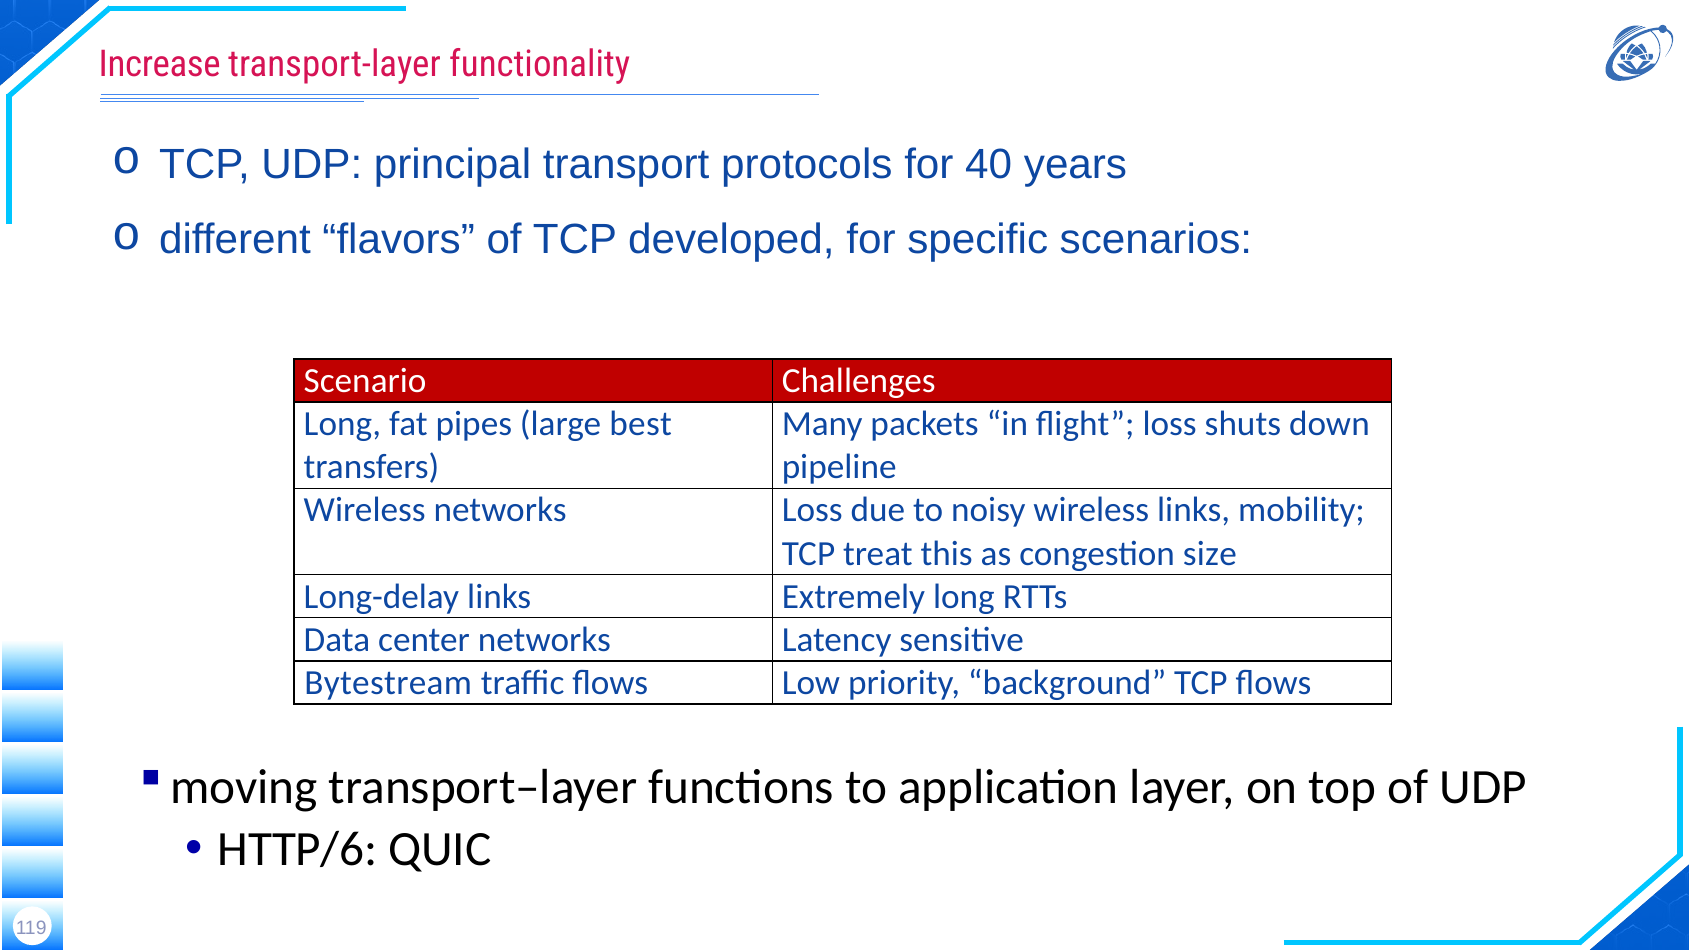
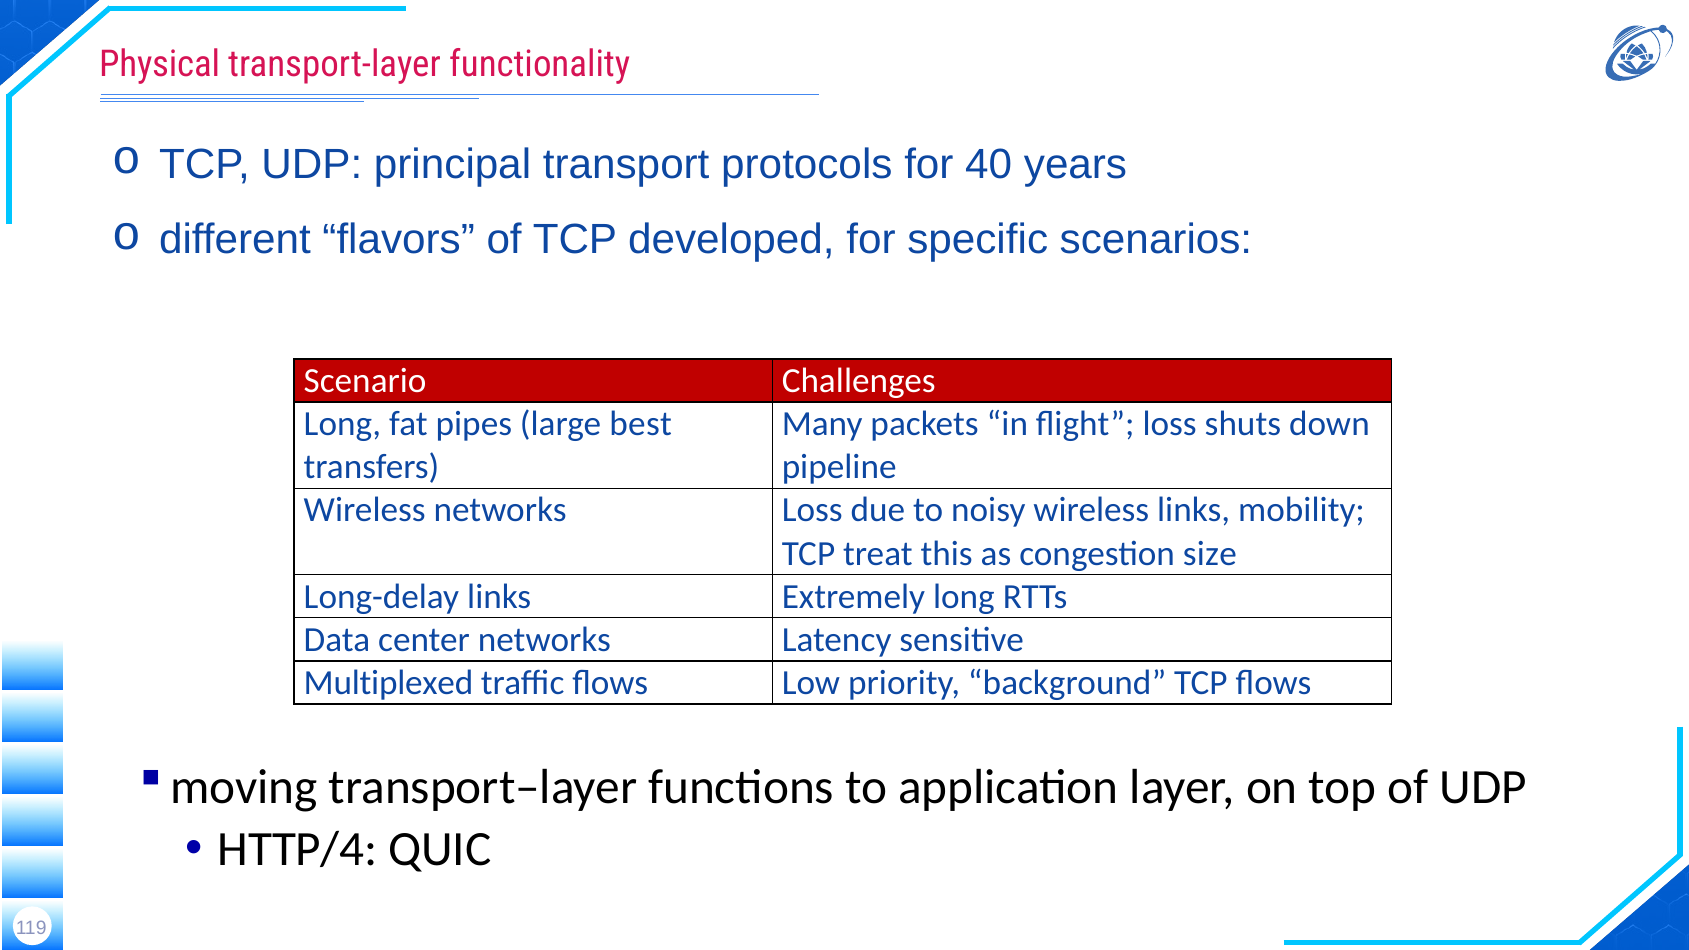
Increase: Increase -> Physical (160, 64)
Bytestream: Bytestream -> Multiplexed (388, 683)
HTTP/6: HTTP/6 -> HTTP/4 (298, 849)
